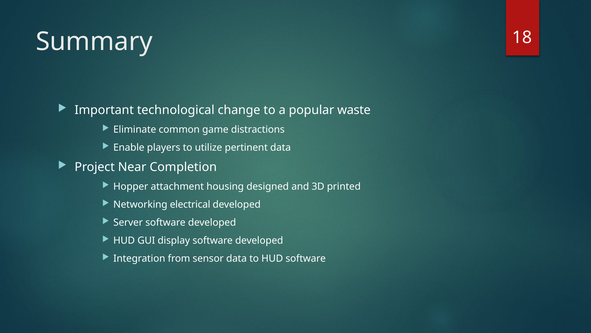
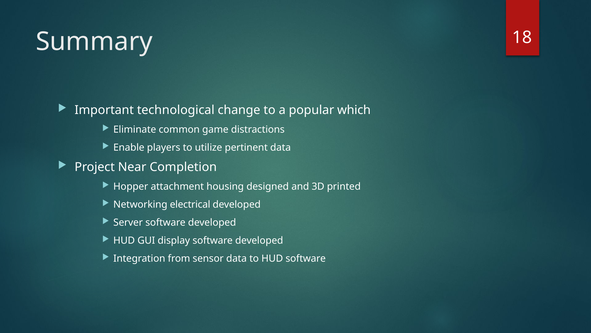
waste: waste -> which (354, 110)
